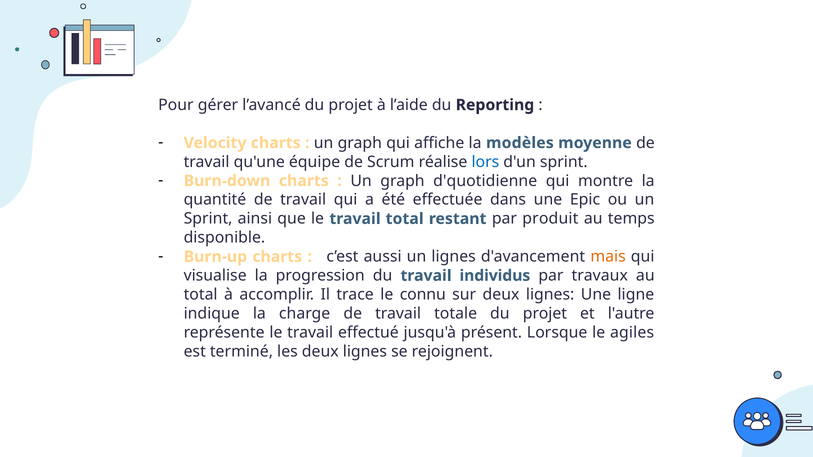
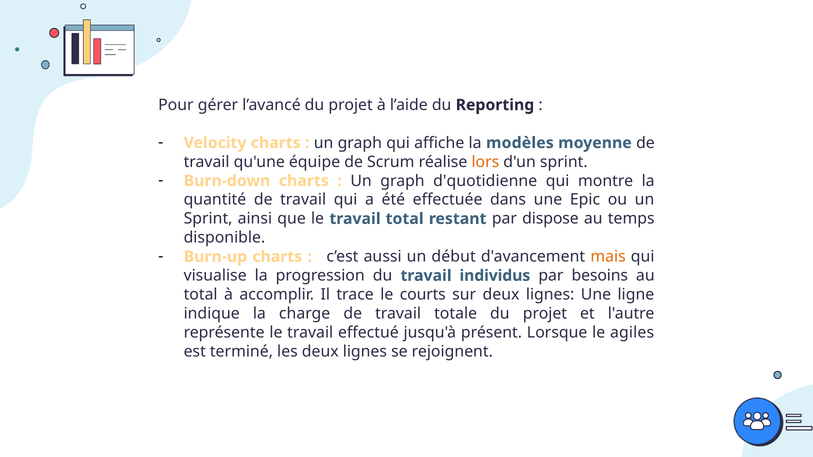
lors colour: blue -> orange (485, 162)
produit: produit -> dispose (550, 219)
un lignes: lignes -> début (454, 257)
travaux: travaux -> besoins (600, 276)
connu: connu -> courts (423, 295)
